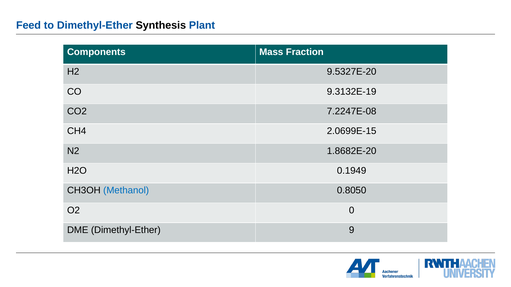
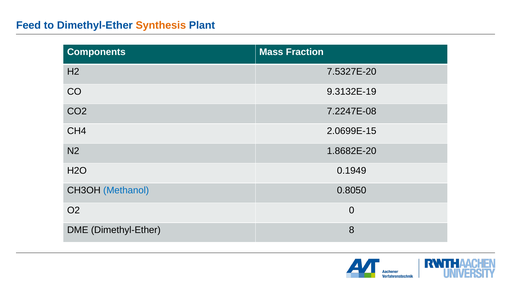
Synthesis colour: black -> orange (161, 25)
9.5327E-20: 9.5327E-20 -> 7.5327E-20 (352, 72)
9: 9 -> 8 (352, 230)
